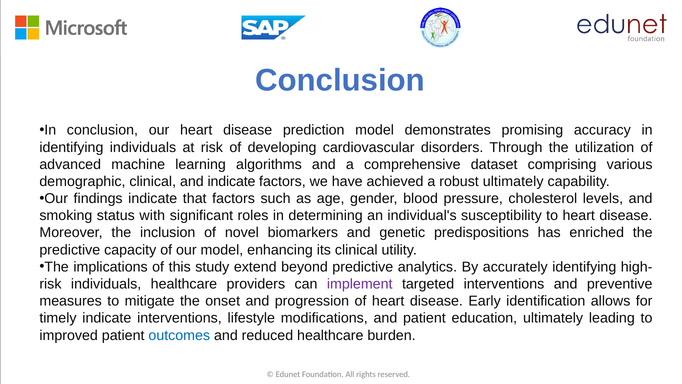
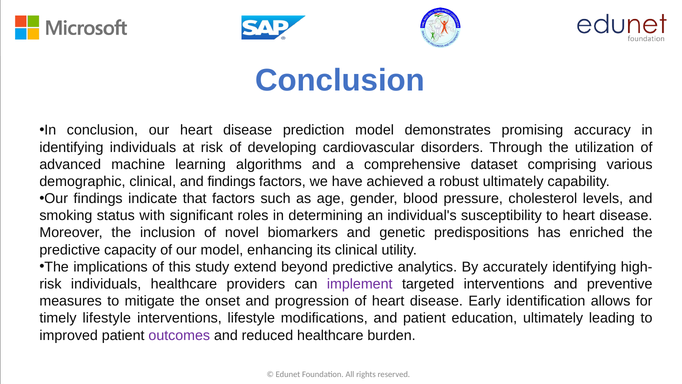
and indicate: indicate -> findings (232, 181)
timely indicate: indicate -> lifestyle (107, 318)
outcomes colour: blue -> purple (179, 335)
